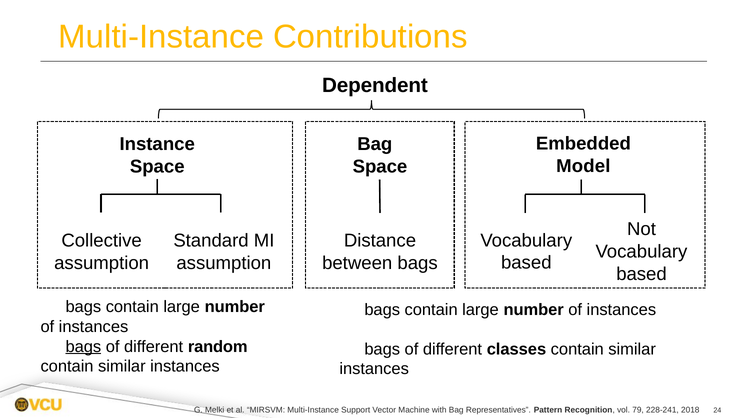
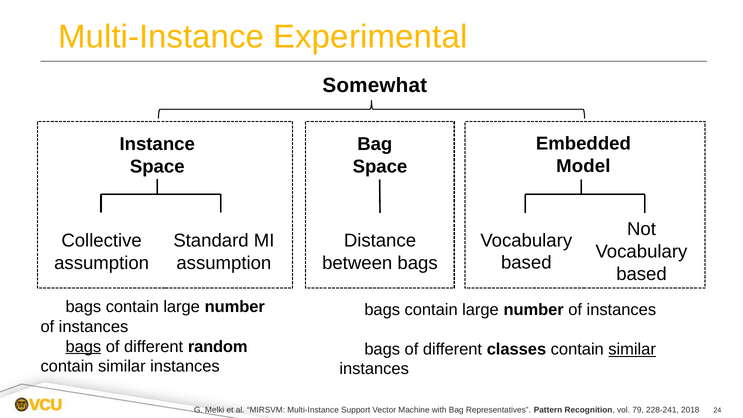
Contributions: Contributions -> Experimental (370, 37)
Dependent: Dependent -> Somewhat (375, 85)
similar underline: none -> present (632, 349)
